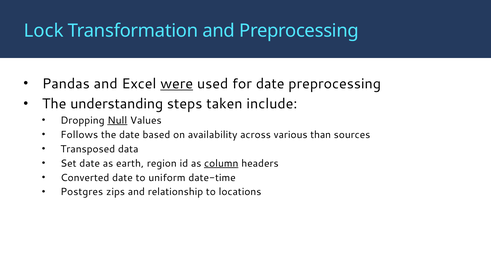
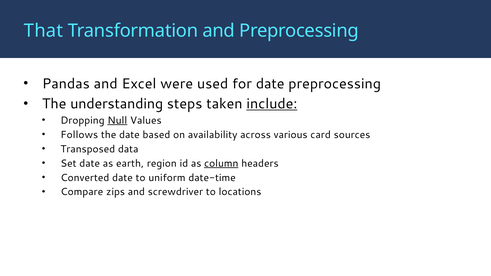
Lock: Lock -> That (44, 31)
were underline: present -> none (177, 84)
include underline: none -> present (272, 104)
than: than -> card (321, 135)
Postgres: Postgres -> Compare (82, 192)
relationship: relationship -> screwdriver (175, 192)
